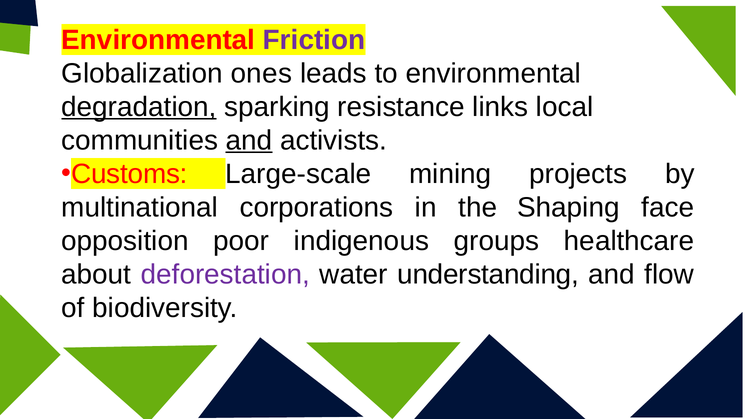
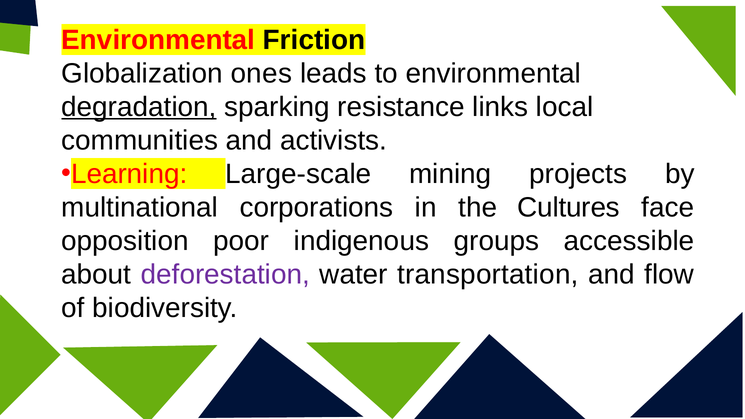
Friction colour: purple -> black (314, 40)
and underline: present -> none (249, 140)
Customs: Customs -> Learning (129, 174)
Shaping: Shaping -> Cultures (569, 207)
healthcare: healthcare -> accessible (629, 241)
understanding: understanding -> transportation (488, 275)
